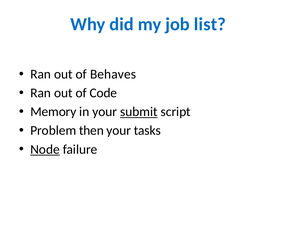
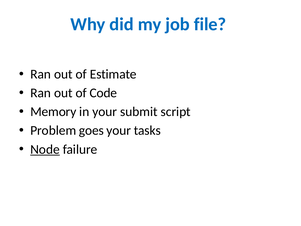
list: list -> file (210, 24)
Behaves: Behaves -> Estimate (113, 74)
submit underline: present -> none (139, 112)
then: then -> goes (91, 130)
